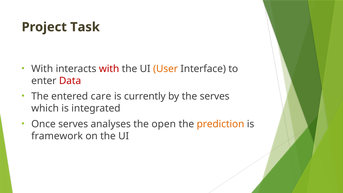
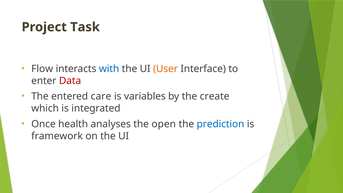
With: With -> Flow (42, 69)
with colour: red -> blue (109, 69)
currently: currently -> variables (145, 96)
the serves: serves -> create (215, 96)
Once serves: serves -> health (73, 124)
prediction colour: orange -> blue (221, 124)
